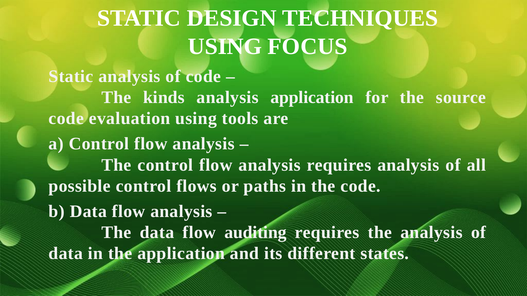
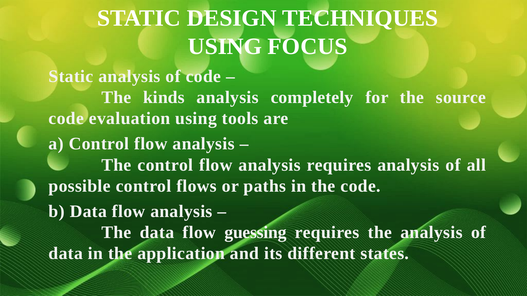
analysis application: application -> completely (312, 98)
auditing: auditing -> guessing (256, 233)
